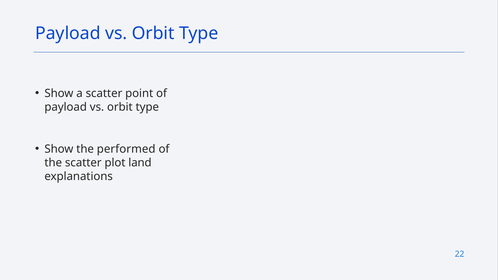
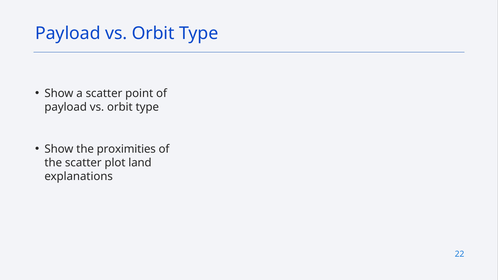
performed: performed -> proximities (126, 149)
